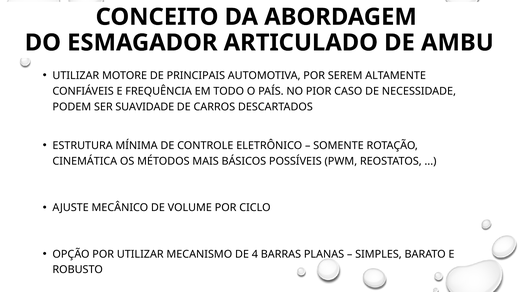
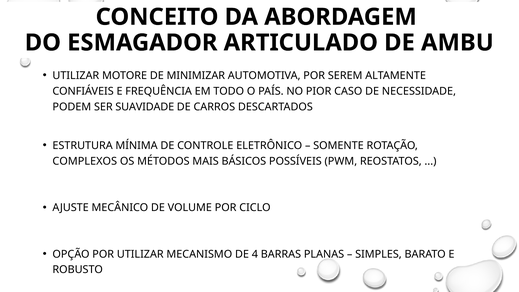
PRINCIPAIS: PRINCIPAIS -> MINIMIZAR (196, 76)
CINEMÁTICA: CINEMÁTICA -> COMPLEXOS (85, 161)
